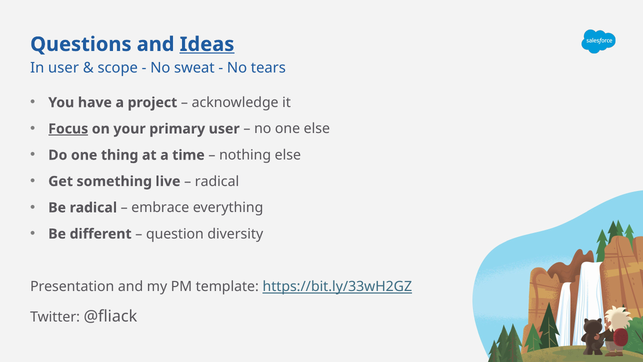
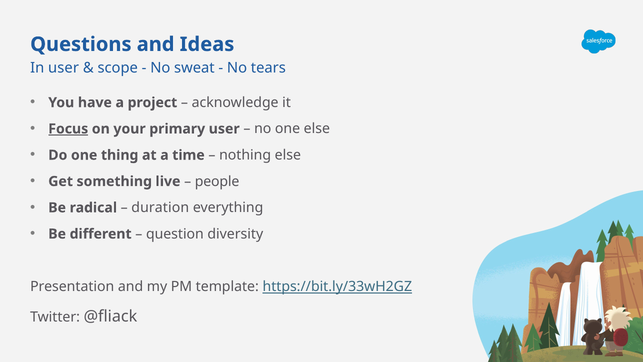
Ideas underline: present -> none (207, 44)
radical: radical -> people (217, 181)
embrace: embrace -> duration (160, 208)
